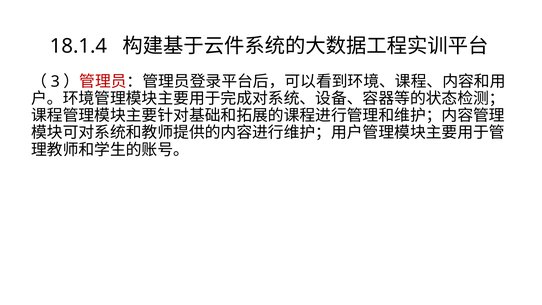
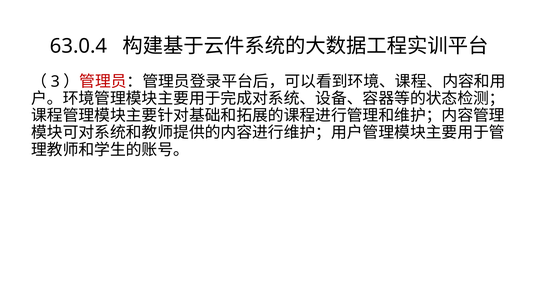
18.1.4: 18.1.4 -> 63.0.4 (78, 46)
